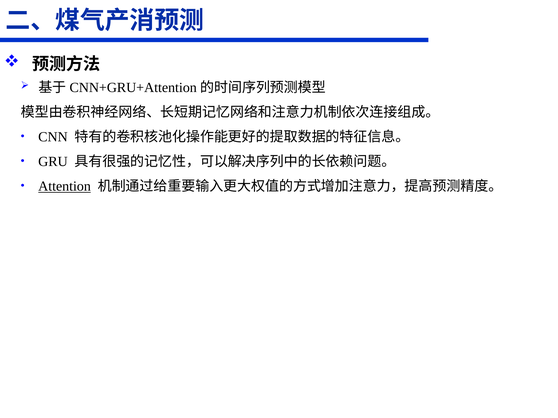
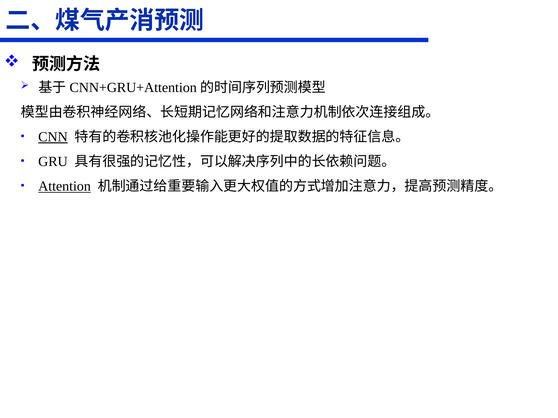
CNN underline: none -> present (53, 137)
